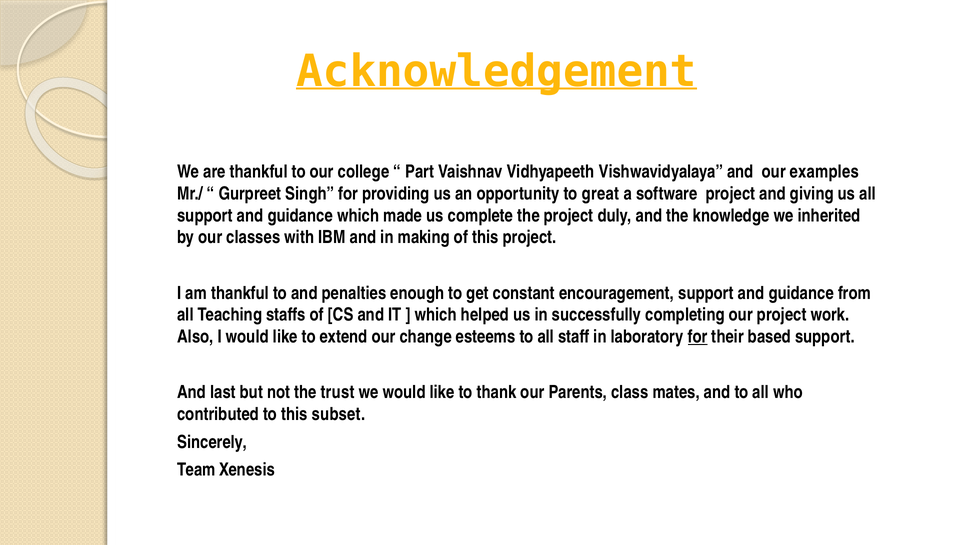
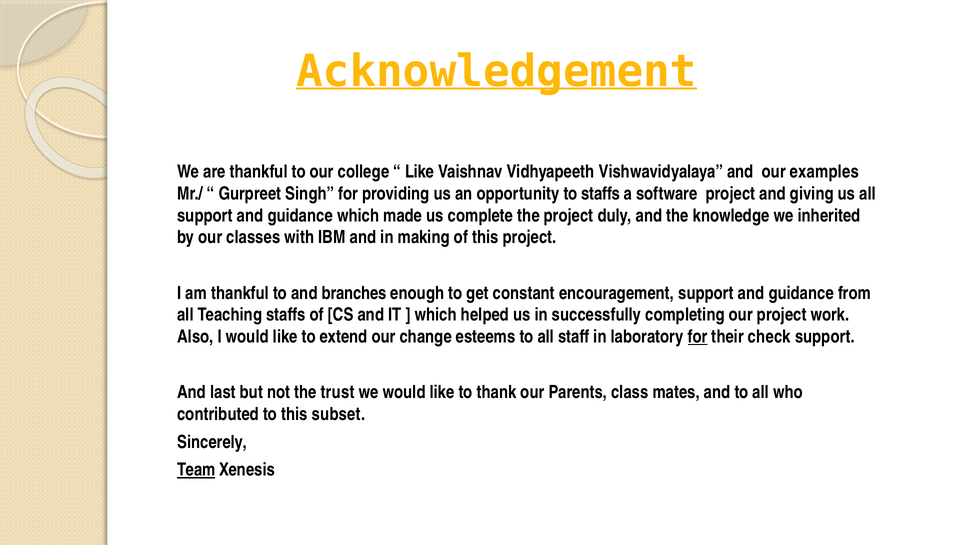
Part: Part -> Like (420, 172)
to great: great -> staffs (601, 194)
penalties: penalties -> branches (354, 293)
based: based -> check (769, 336)
Team underline: none -> present (196, 469)
